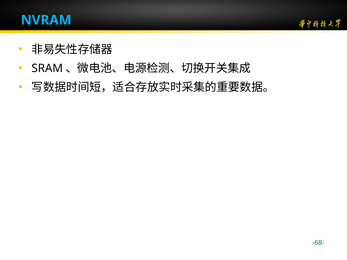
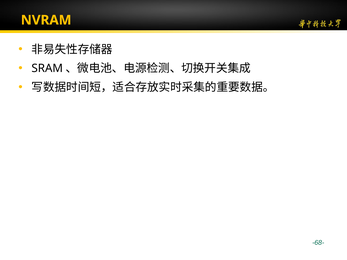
NVRAM colour: light blue -> yellow (46, 20)
